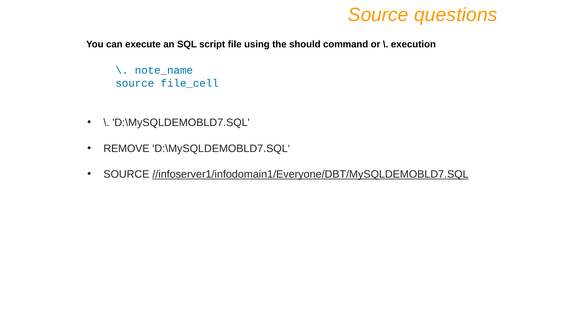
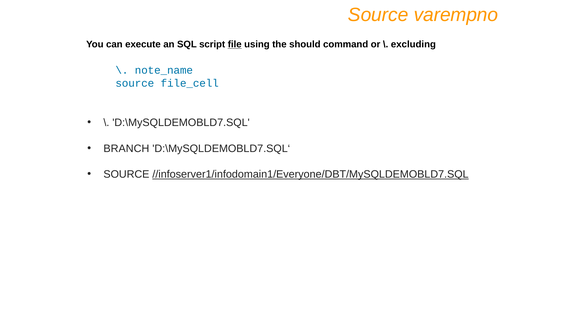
questions: questions -> varempno (456, 15)
file underline: none -> present (235, 44)
execution: execution -> excluding (413, 44)
REMOVE: REMOVE -> BRANCH (126, 148)
